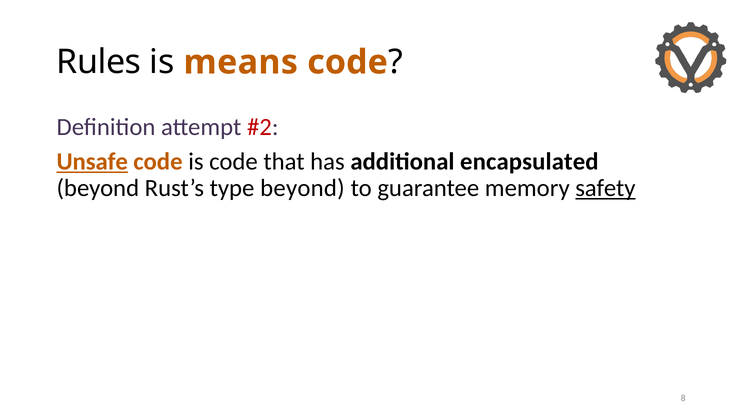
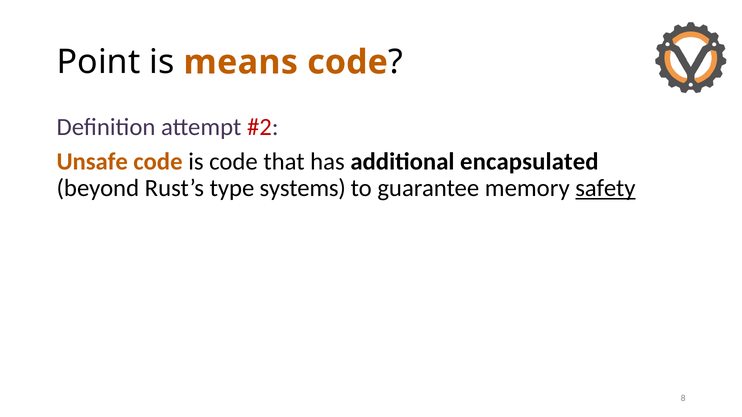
Rules: Rules -> Point (98, 62)
Unsafe underline: present -> none (92, 162)
type beyond: beyond -> systems (303, 188)
